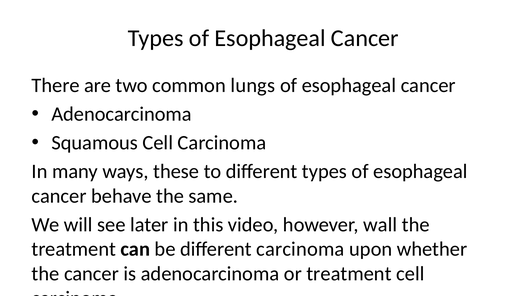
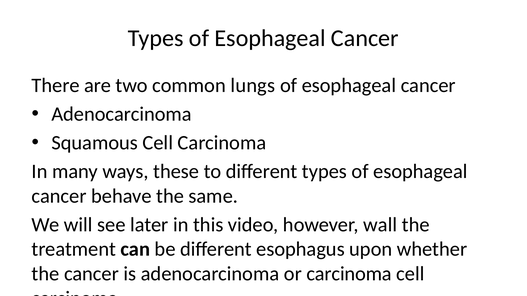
different carcinoma: carcinoma -> esophagus (300, 250)
or treatment: treatment -> carcinoma (349, 274)
